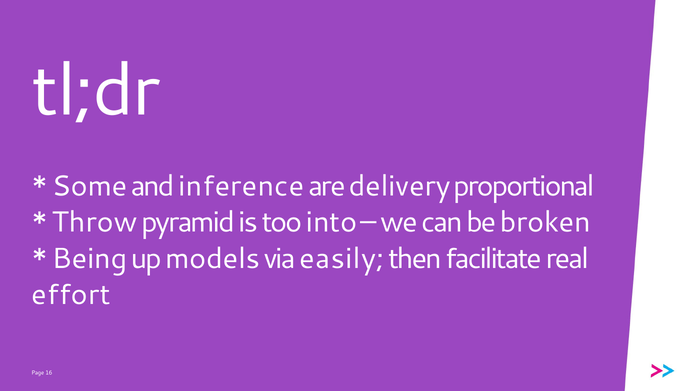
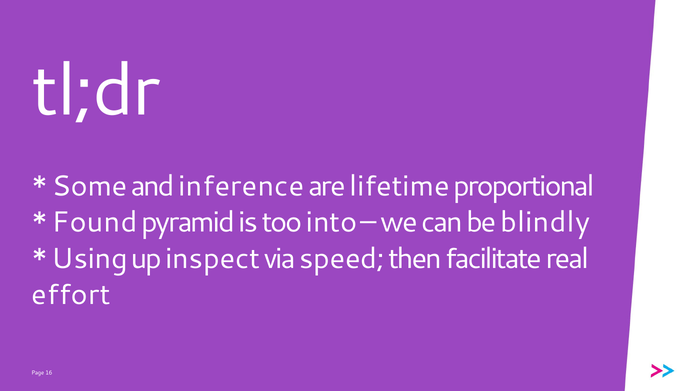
delivery: delivery -> lifetime (400, 186)
Throw: Throw -> Found (95, 223)
broken: broken -> blindly (545, 223)
Being: Being -> Using (90, 259)
models: models -> inspect (213, 259)
easily: easily -> speed (342, 259)
